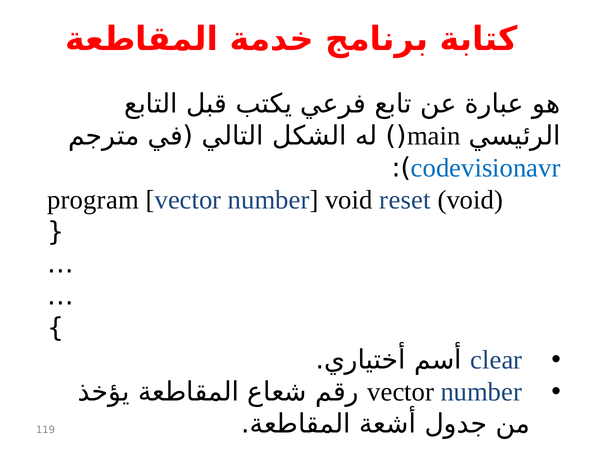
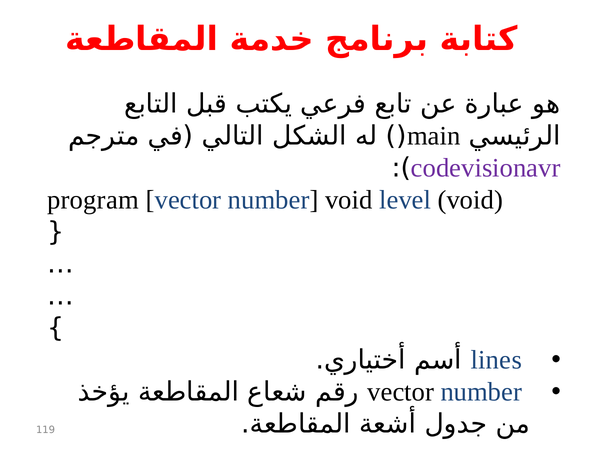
codevisionavr colour: blue -> purple (486, 168)
reset: reset -> level (405, 200)
clear: clear -> lines (496, 360)
